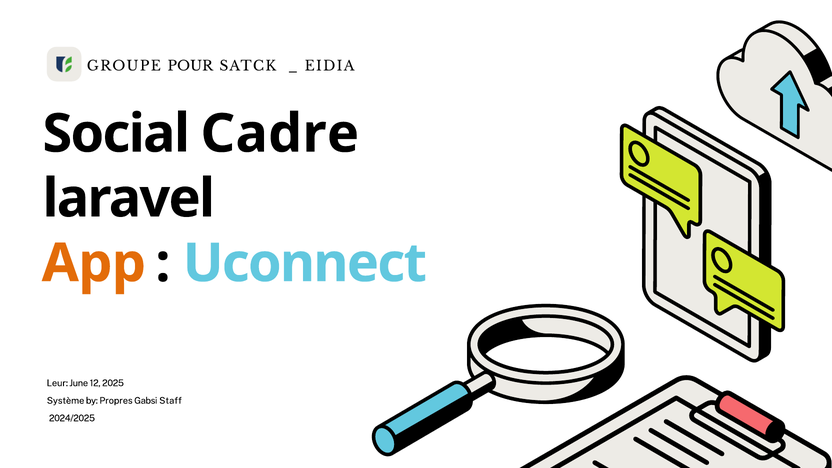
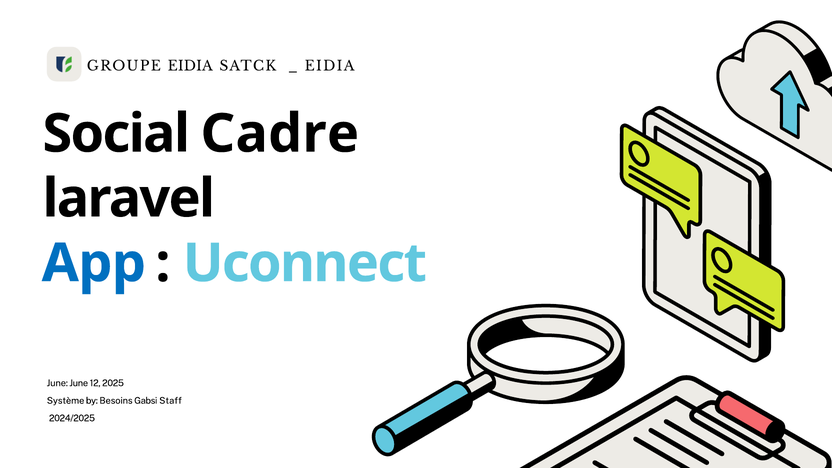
GROUPE POUR: POUR -> EIDIA (190, 66)
App colour: orange -> blue (94, 263)
Leur: Leur -> June (57, 383)
Propres: Propres -> Besoins (116, 401)
